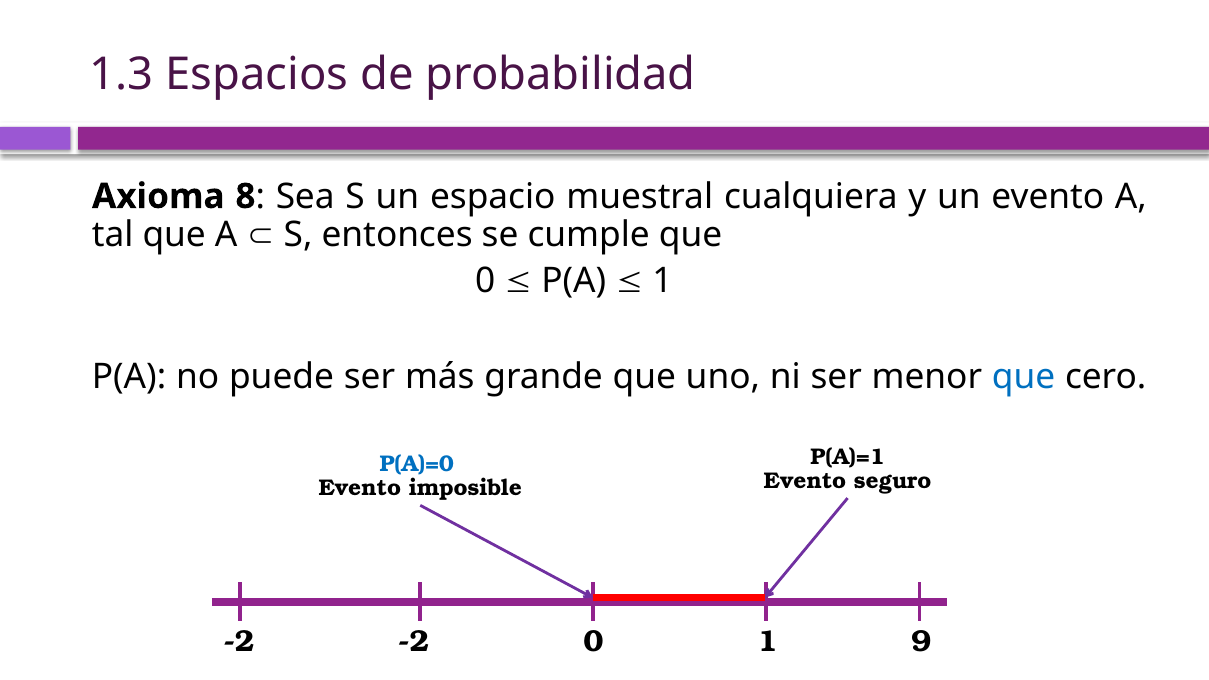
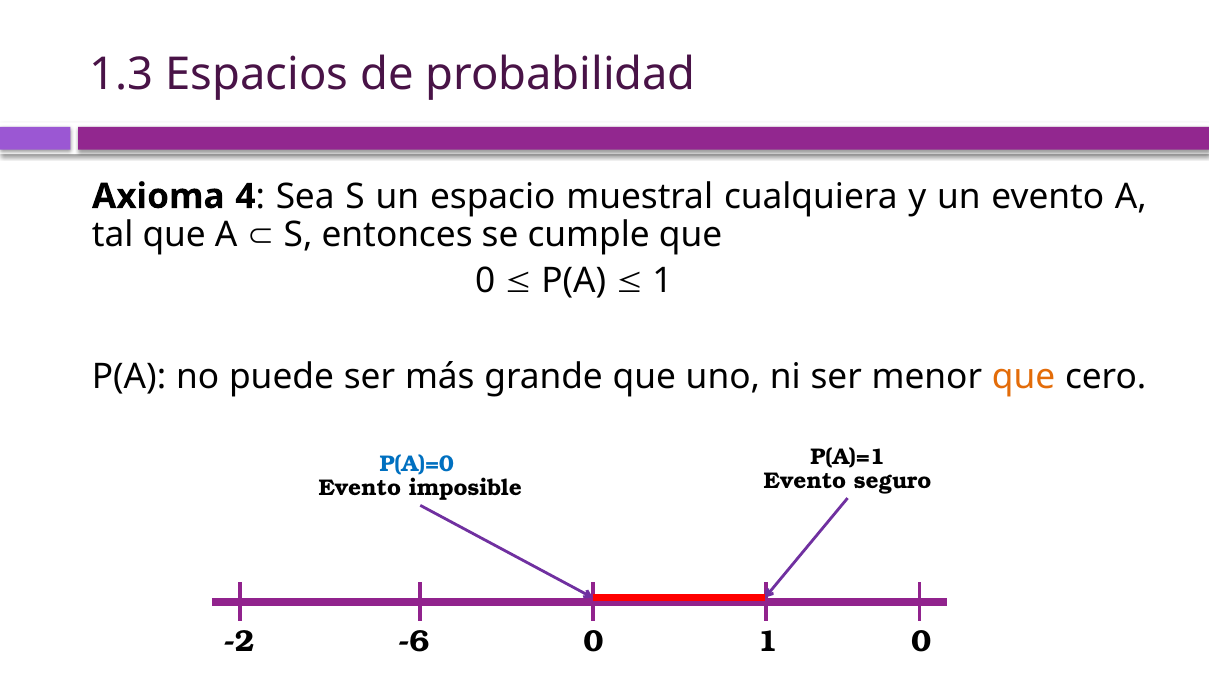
8: 8 -> 4 (245, 196)
que colour: blue -> orange (1024, 377)
-2 -2: -2 -> -6 (414, 642)
1 9: 9 -> 0 (921, 642)
